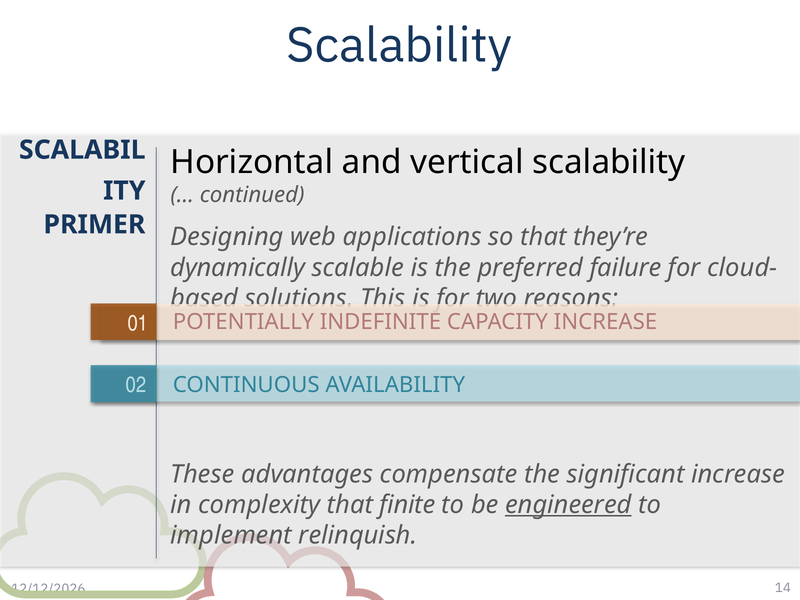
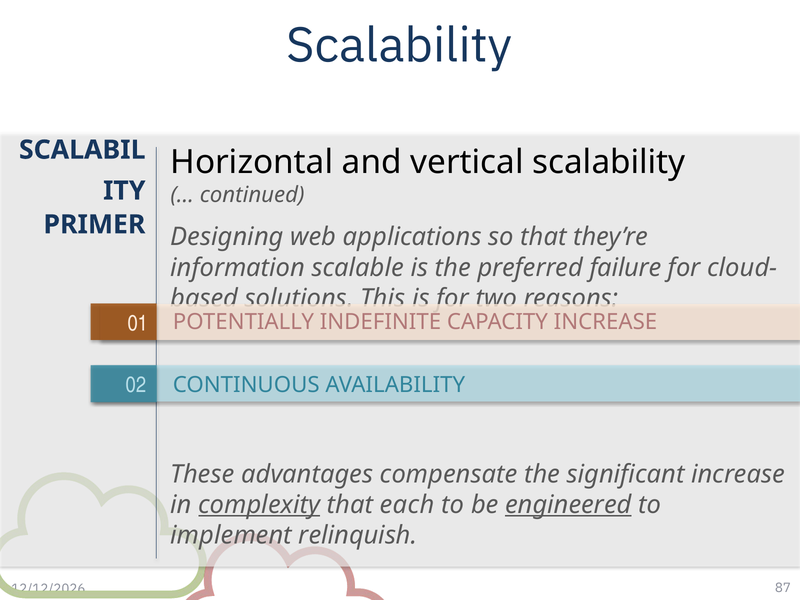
dynamically: dynamically -> information (238, 268)
complexity underline: none -> present (259, 505)
finite: finite -> each (407, 505)
14: 14 -> 87 (783, 588)
